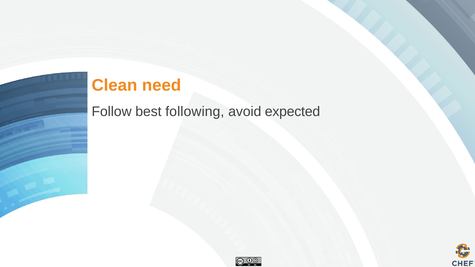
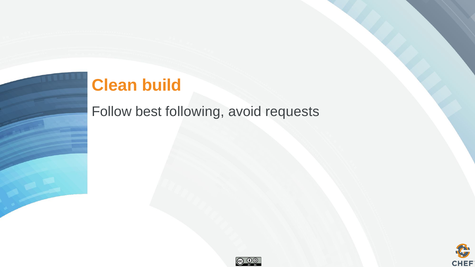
need: need -> build (162, 85)
expected: expected -> requests (292, 112)
